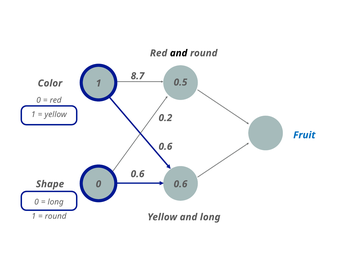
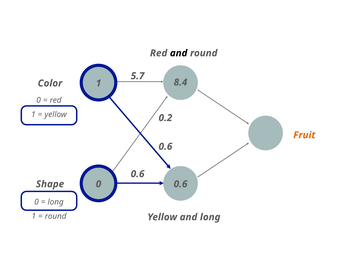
8.7: 8.7 -> 5.7 (138, 76)
0.5: 0.5 -> 8.4 (181, 82)
Fruit colour: blue -> orange (304, 135)
